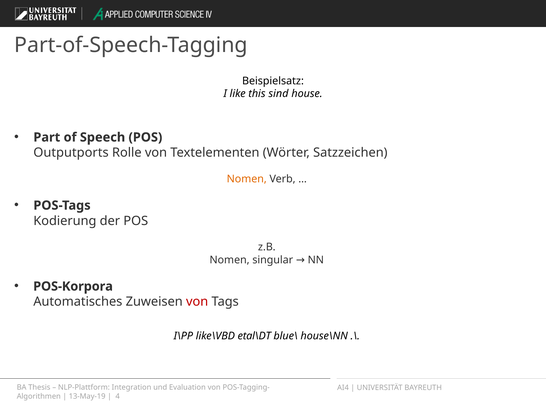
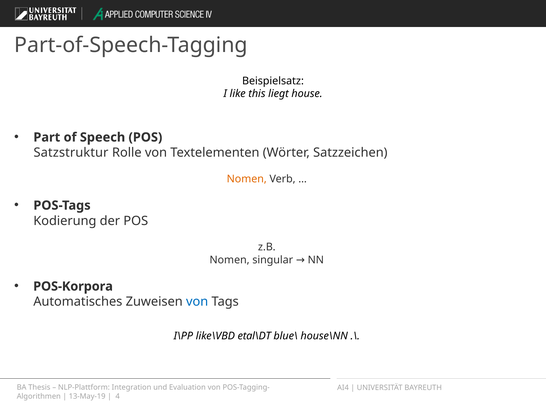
sind: sind -> liegt (278, 94)
Outputports: Outputports -> Satzstruktur (71, 152)
von colour: red -> blue (197, 301)
